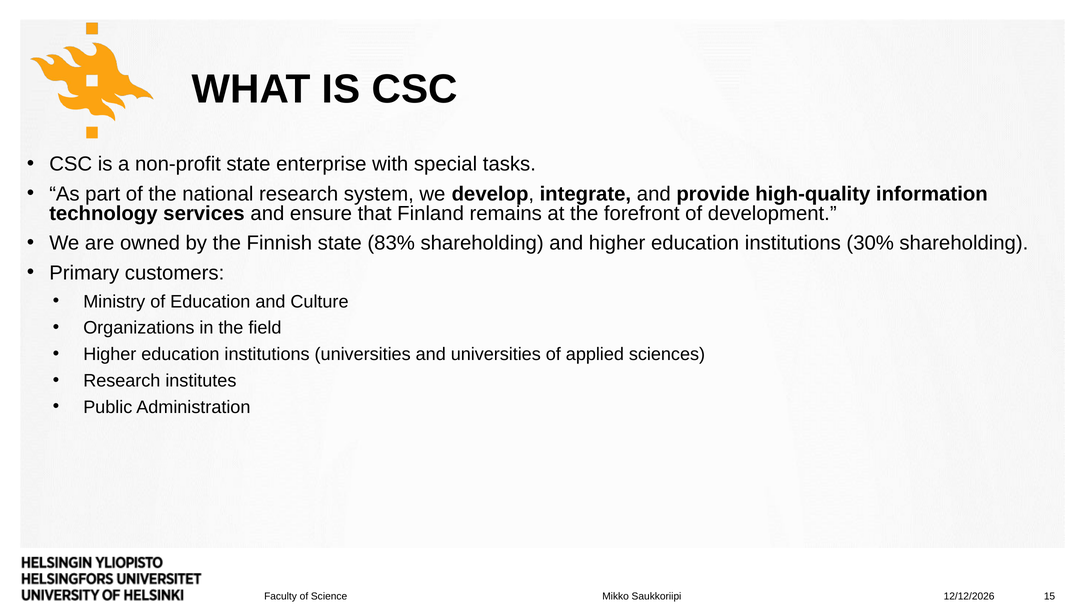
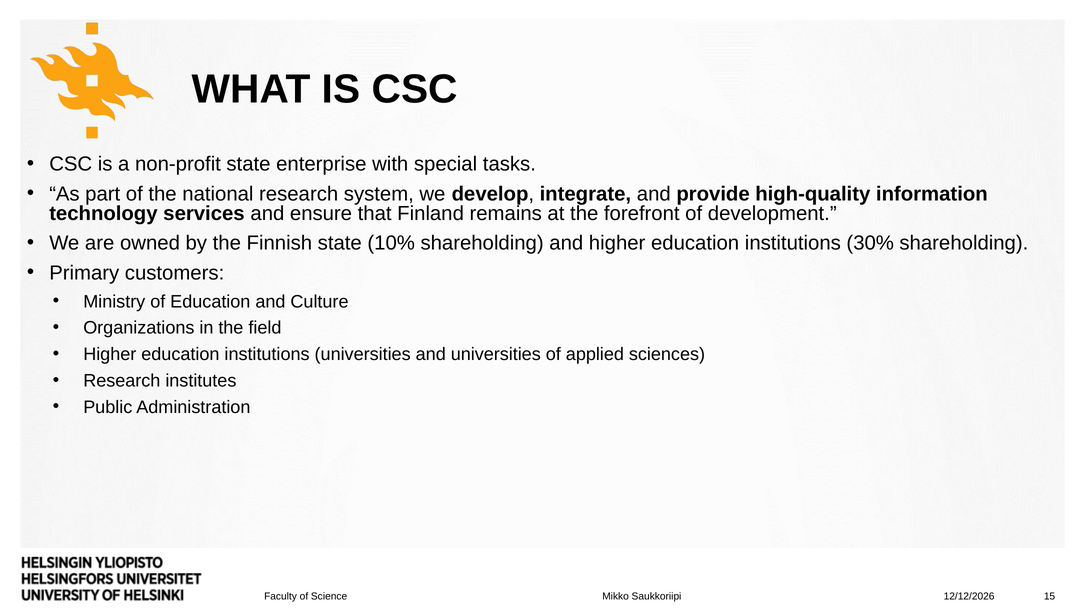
83%: 83% -> 10% (391, 243)
